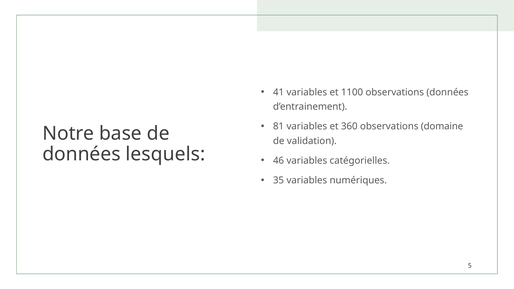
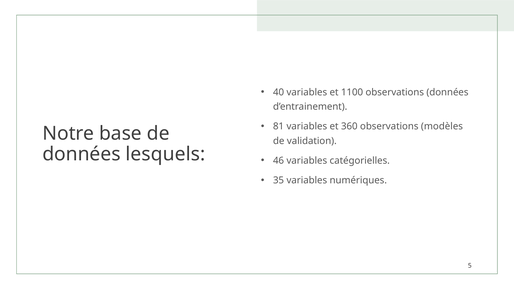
41: 41 -> 40 (279, 92)
domaine: domaine -> modèles (442, 126)
